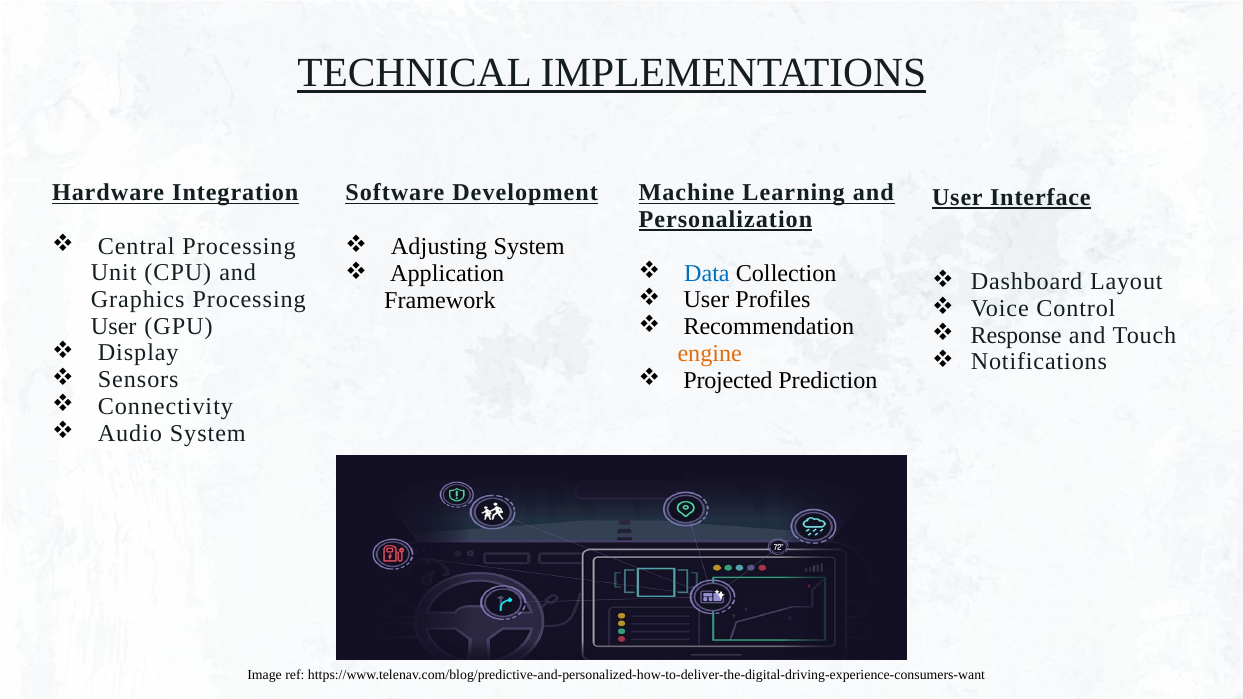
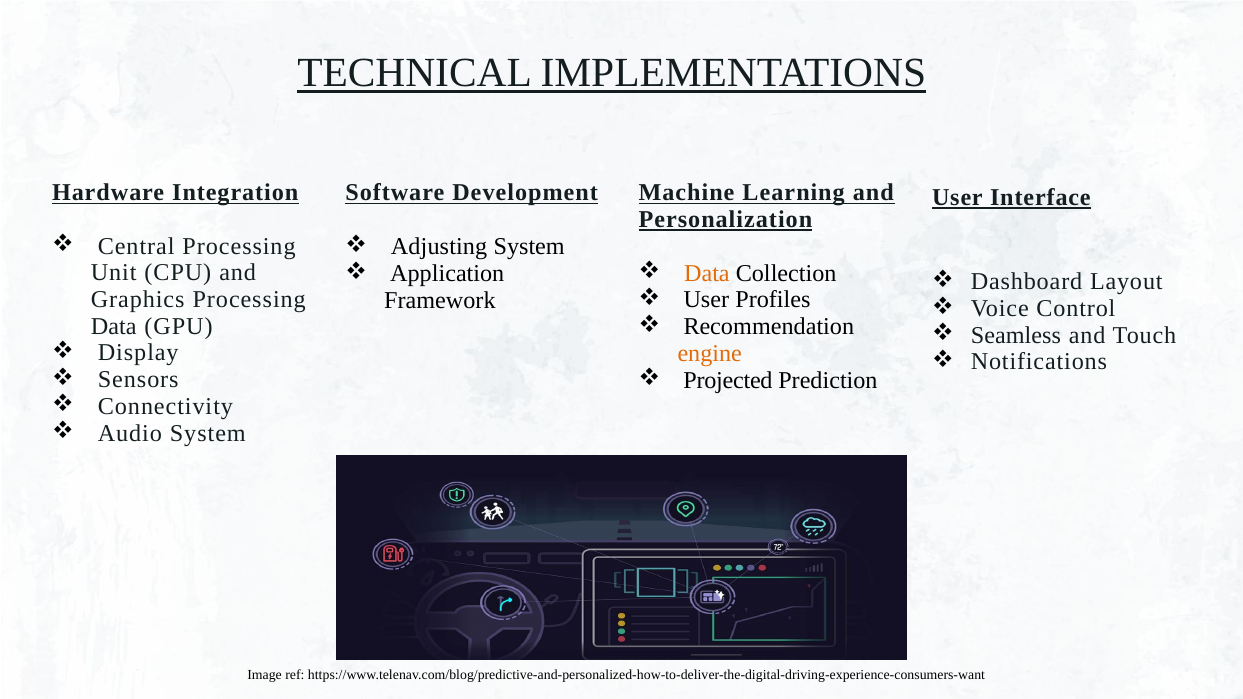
Data colour: blue -> orange (707, 273)
User: User -> Data (114, 326)
Response: Response -> Seamless (1016, 335)
